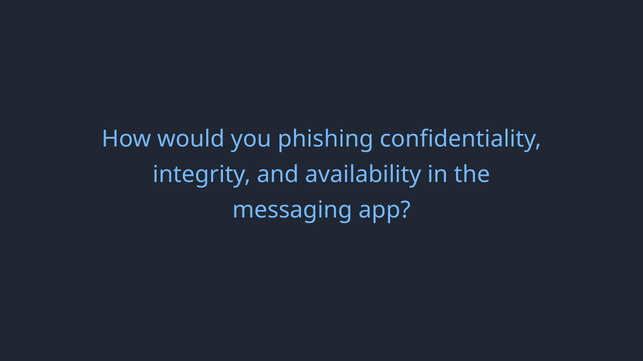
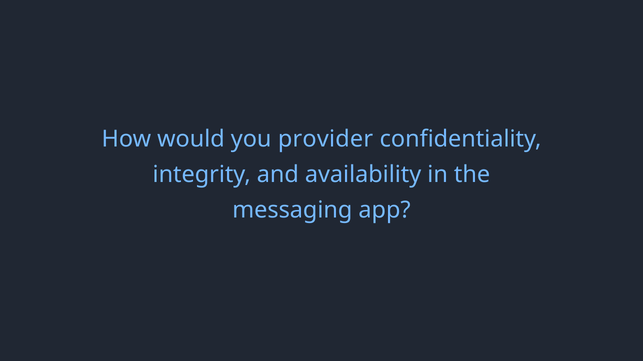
phishing: phishing -> provider (326, 139)
